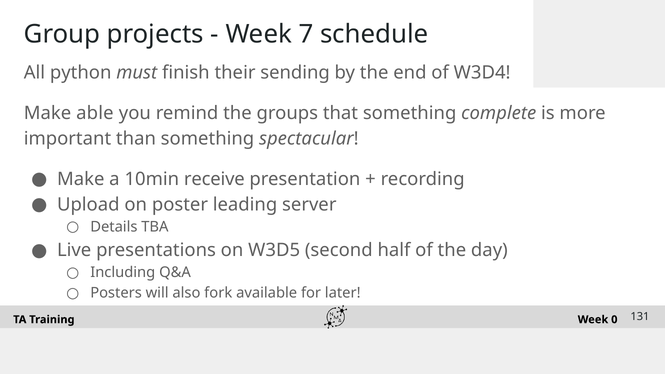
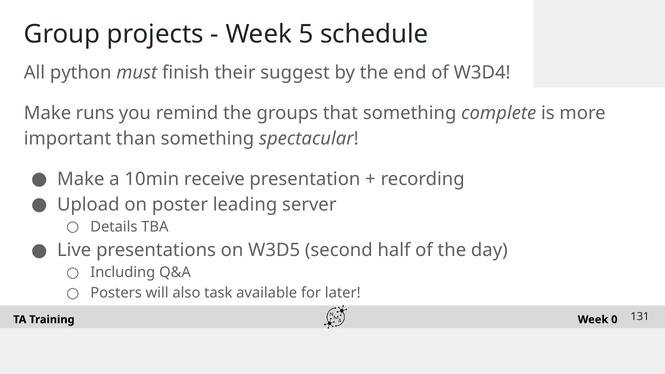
7: 7 -> 5 (306, 34)
sending: sending -> suggest (295, 73)
able: able -> runs (95, 113)
fork: fork -> task (218, 293)
